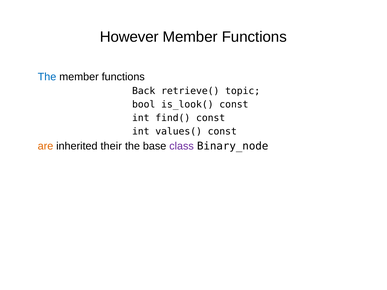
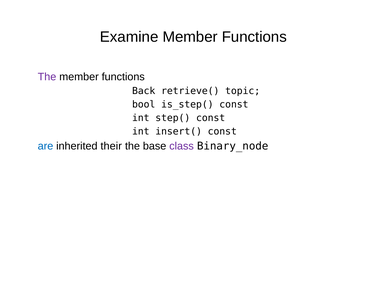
However: However -> Examine (129, 37)
The colour: blue -> purple (47, 77)
is_look(: is_look( -> is_step( (187, 105)
find(: find( -> step( (173, 118)
values(: values( -> insert( (179, 132)
are colour: orange -> blue (46, 146)
